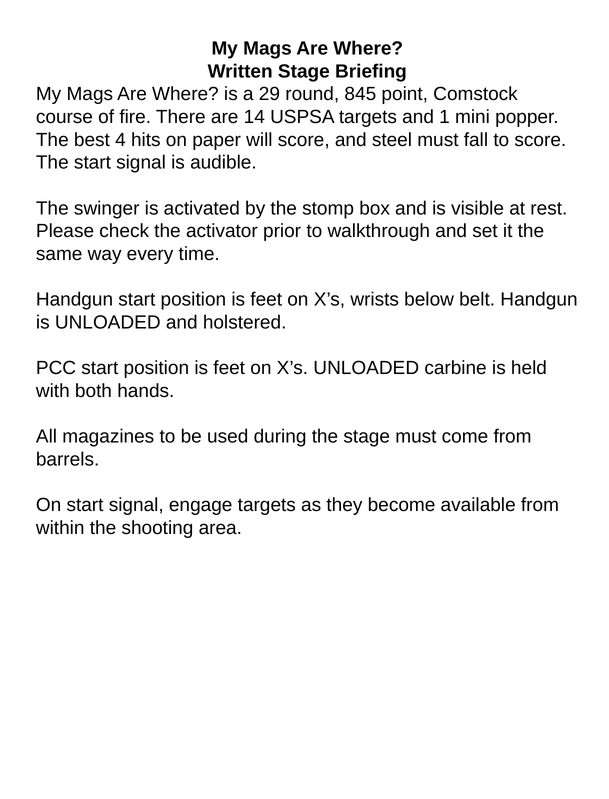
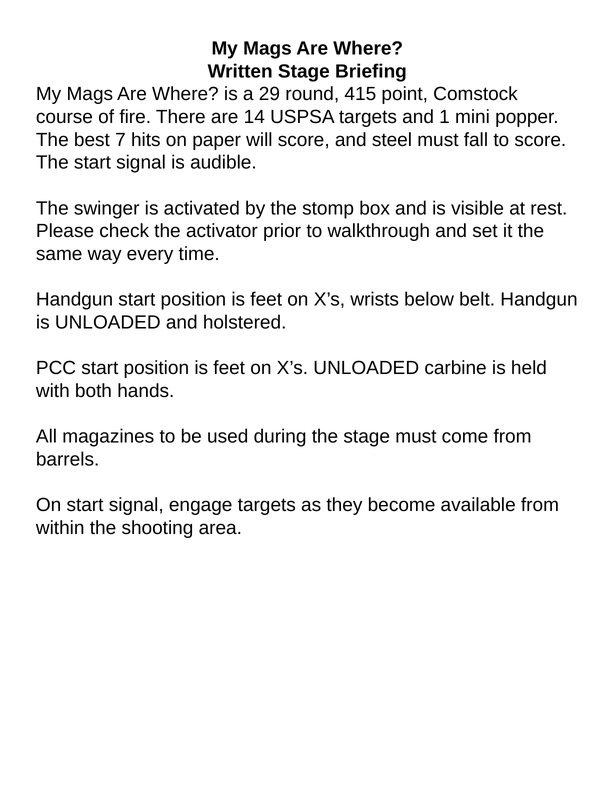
845: 845 -> 415 (360, 94)
4: 4 -> 7 (120, 140)
